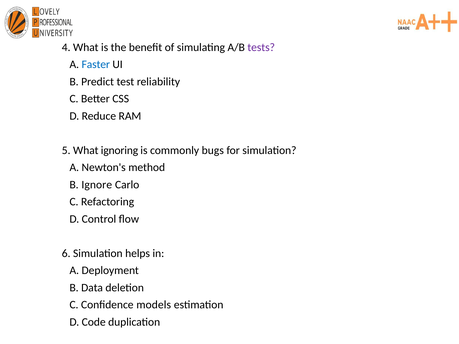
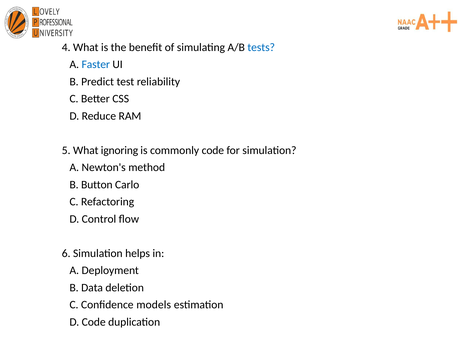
tests colour: purple -> blue (261, 47)
commonly bugs: bugs -> code (213, 150)
Ignore: Ignore -> Button (97, 185)
